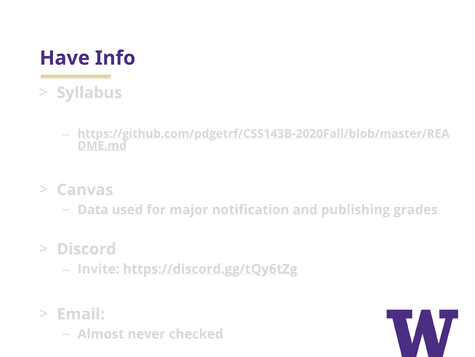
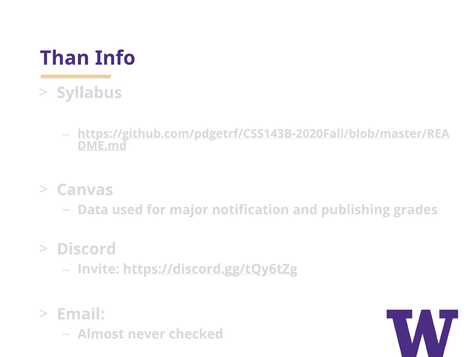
Have: Have -> Than (65, 58)
